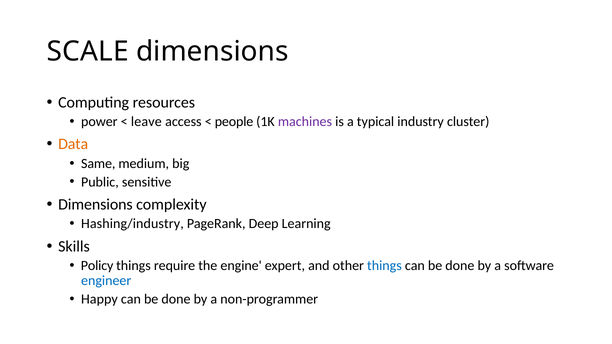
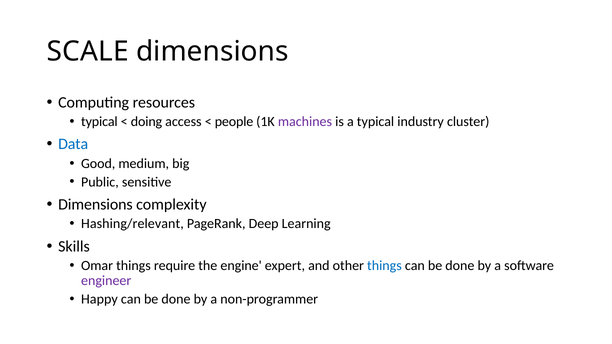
power: power -> typical (99, 122)
leave: leave -> doing (147, 122)
Data colour: orange -> blue (73, 144)
Same: Same -> Good (98, 164)
Hashing/industry: Hashing/industry -> Hashing/relevant (132, 224)
Policy: Policy -> Omar (97, 266)
engineer colour: blue -> purple (106, 281)
